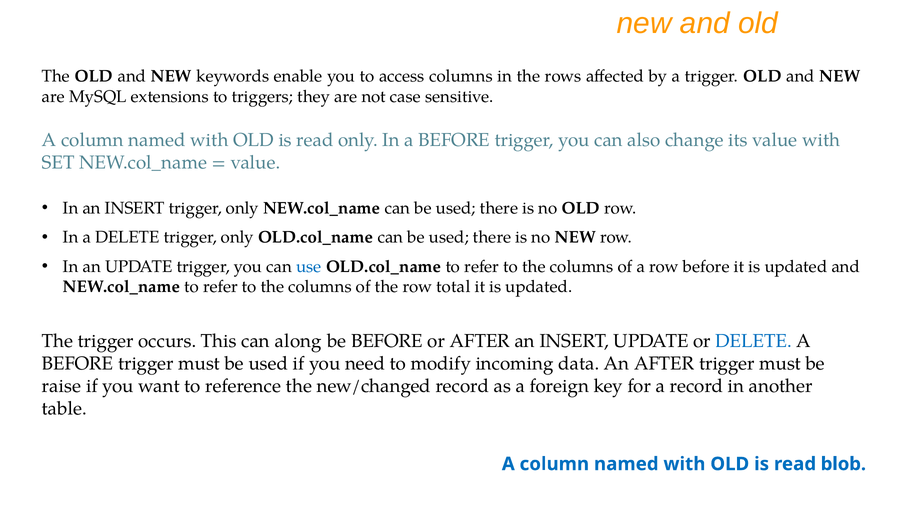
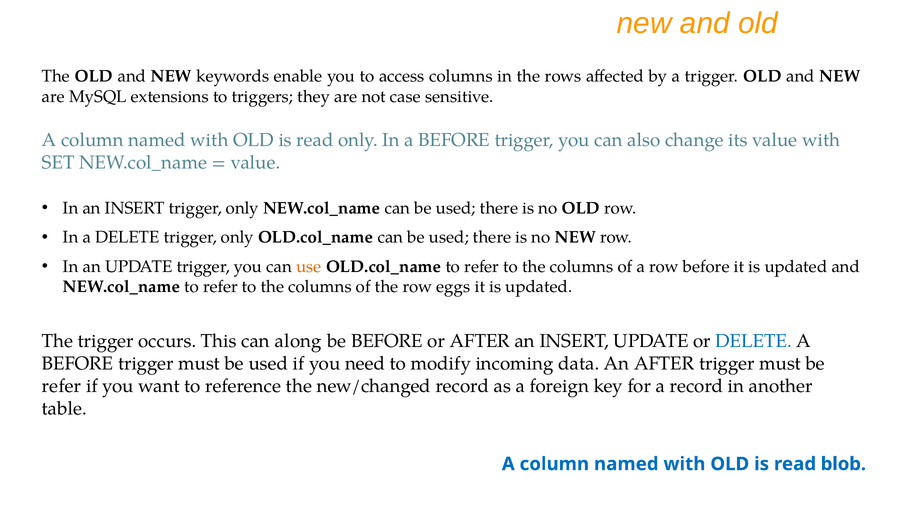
use colour: blue -> orange (309, 266)
total: total -> eggs (453, 287)
raise: raise -> refer (62, 386)
